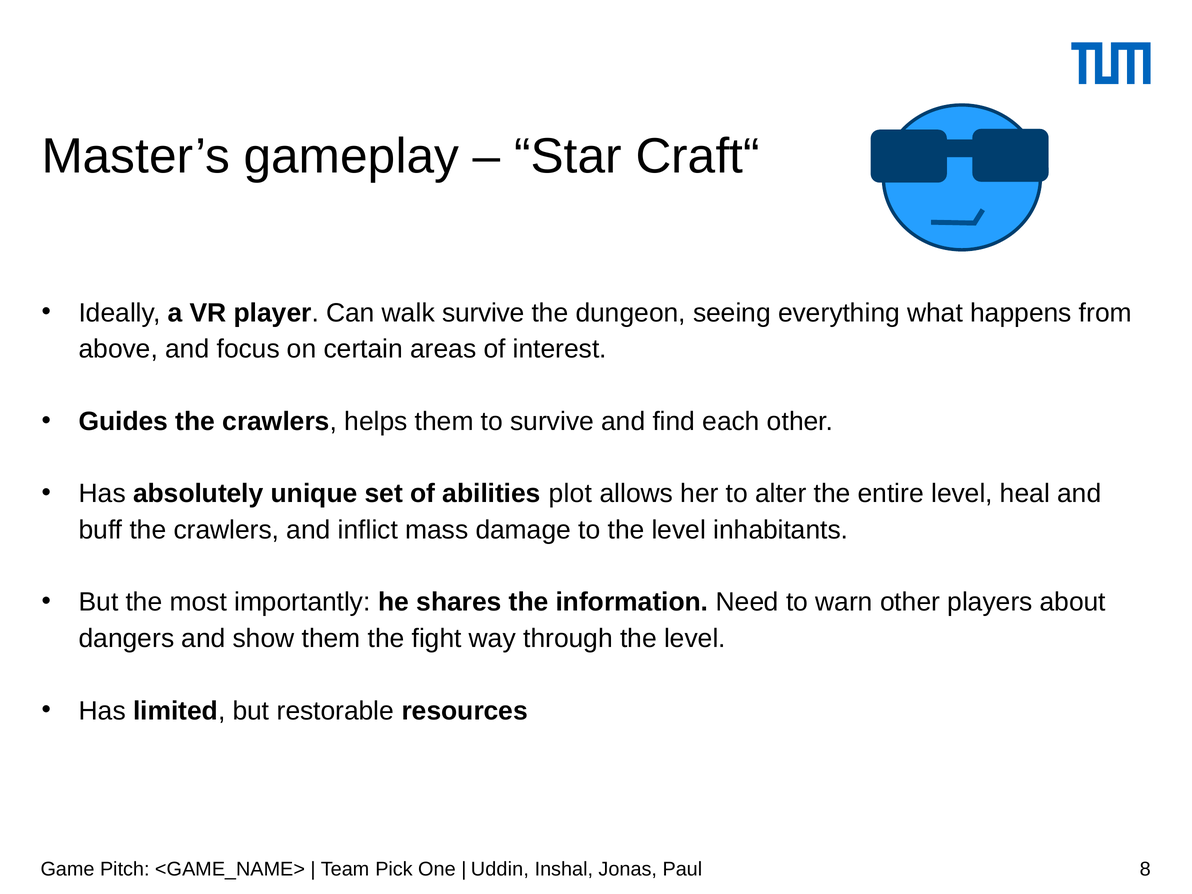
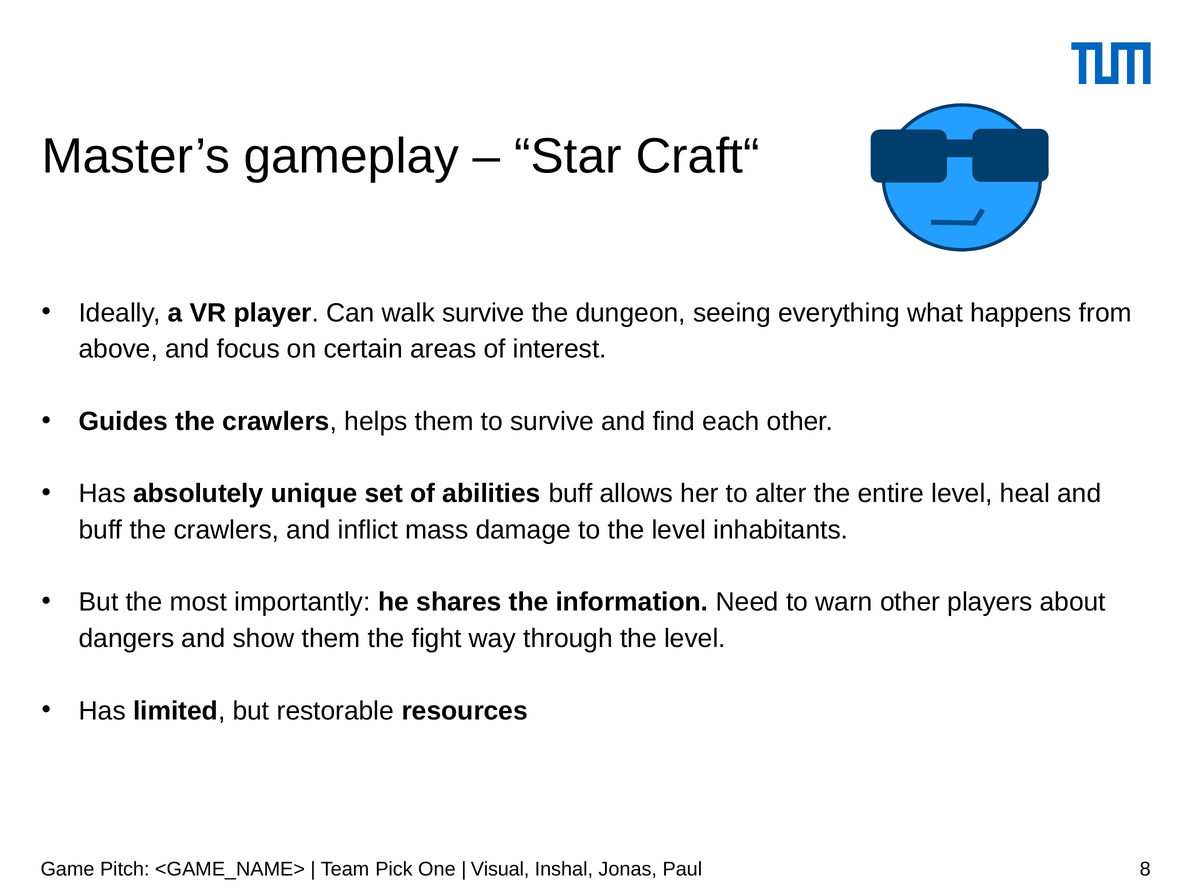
abilities plot: plot -> buff (570, 494)
Uddin: Uddin -> Visual (500, 869)
